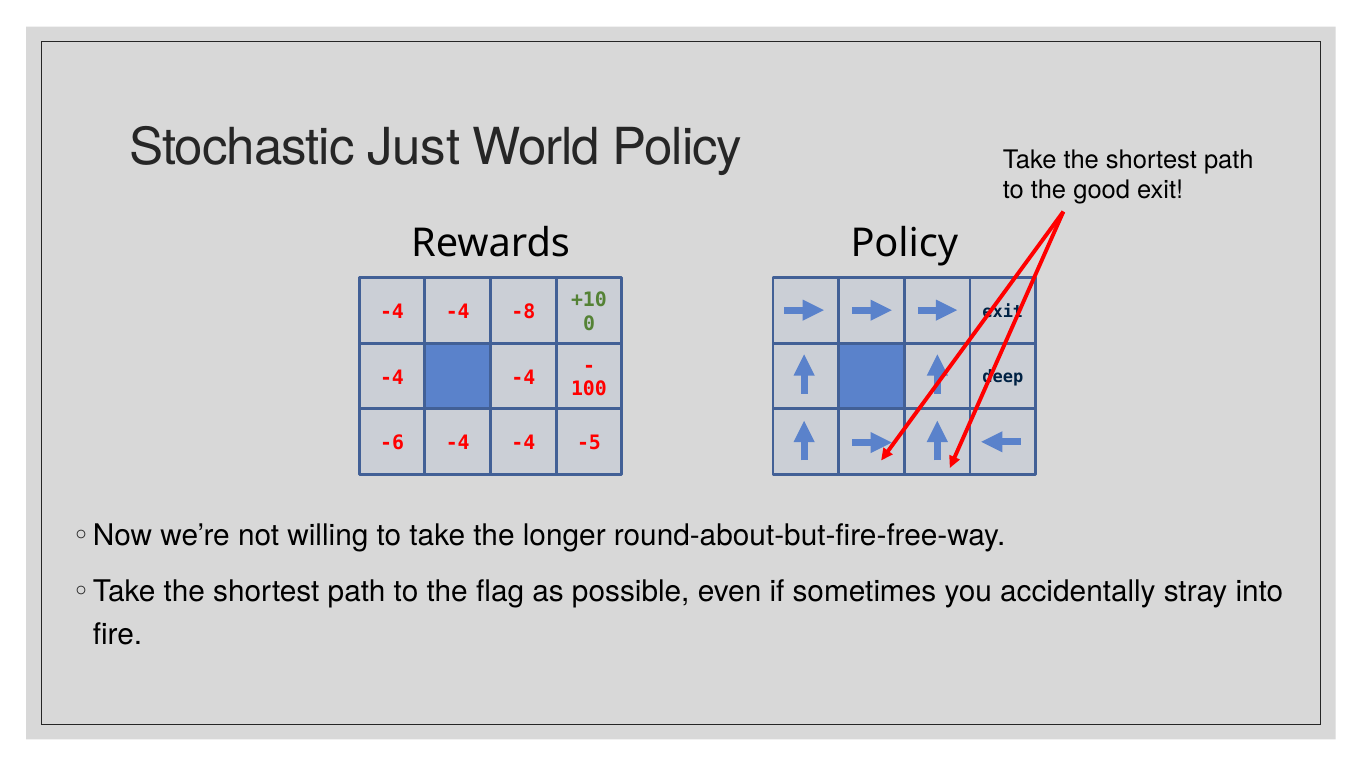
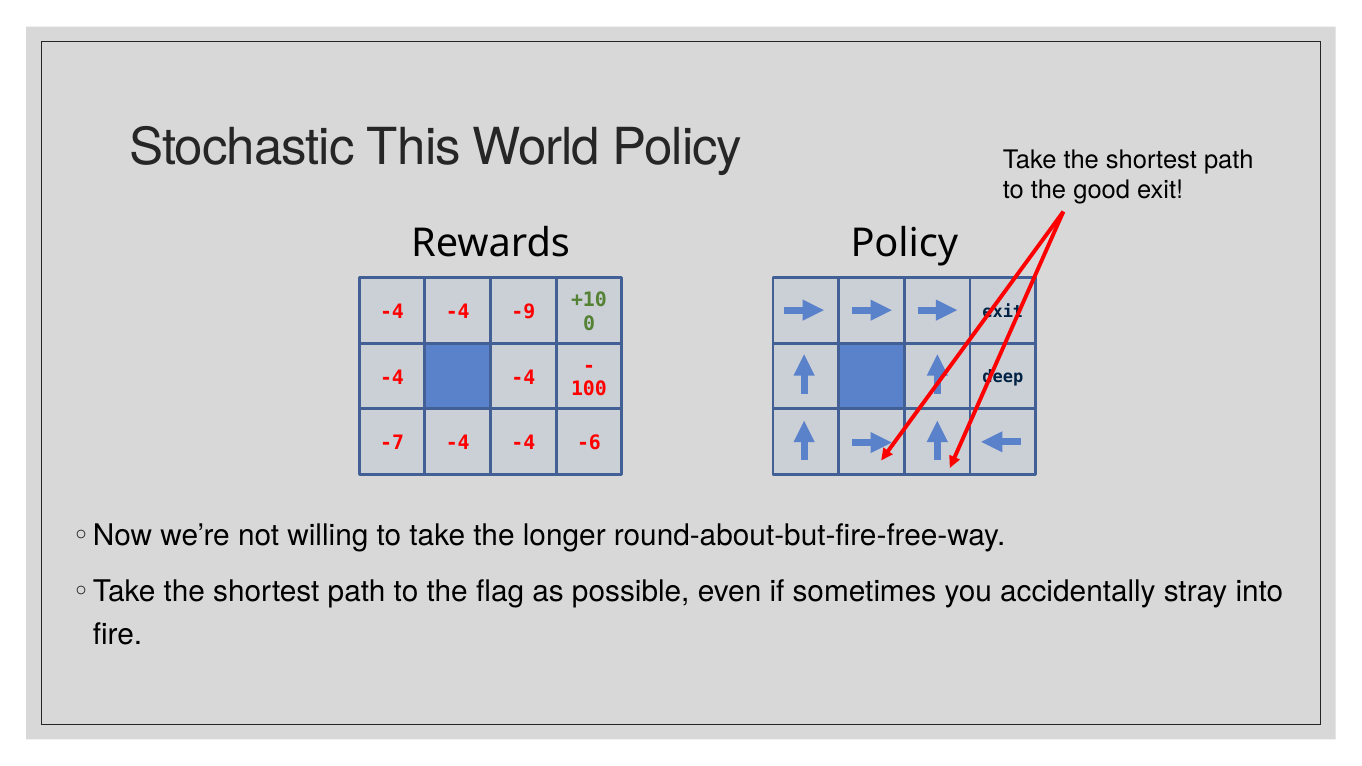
Just: Just -> This (414, 148)
-8: -8 -> -9 (523, 312)
-6: -6 -> -7 (392, 443)
-5: -5 -> -6 (589, 443)
